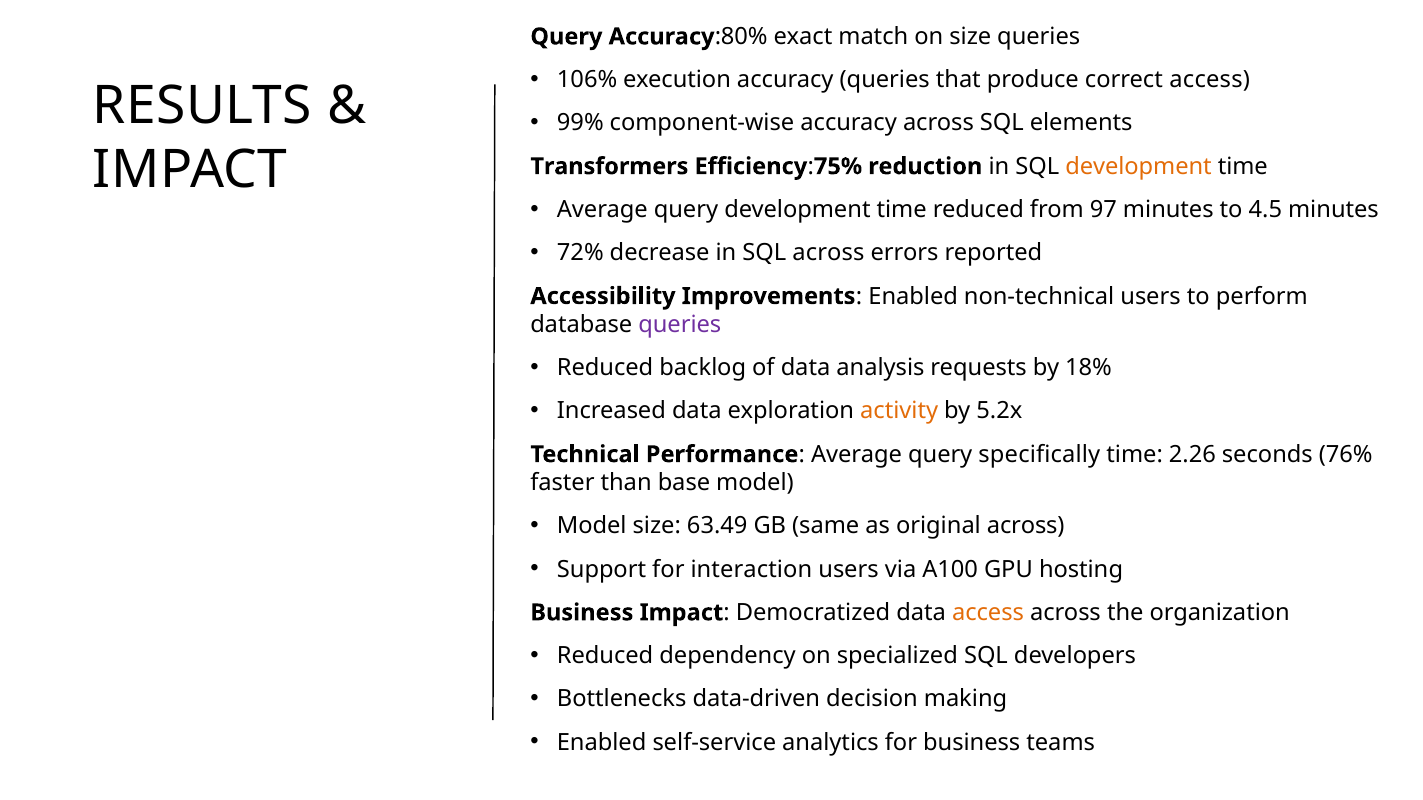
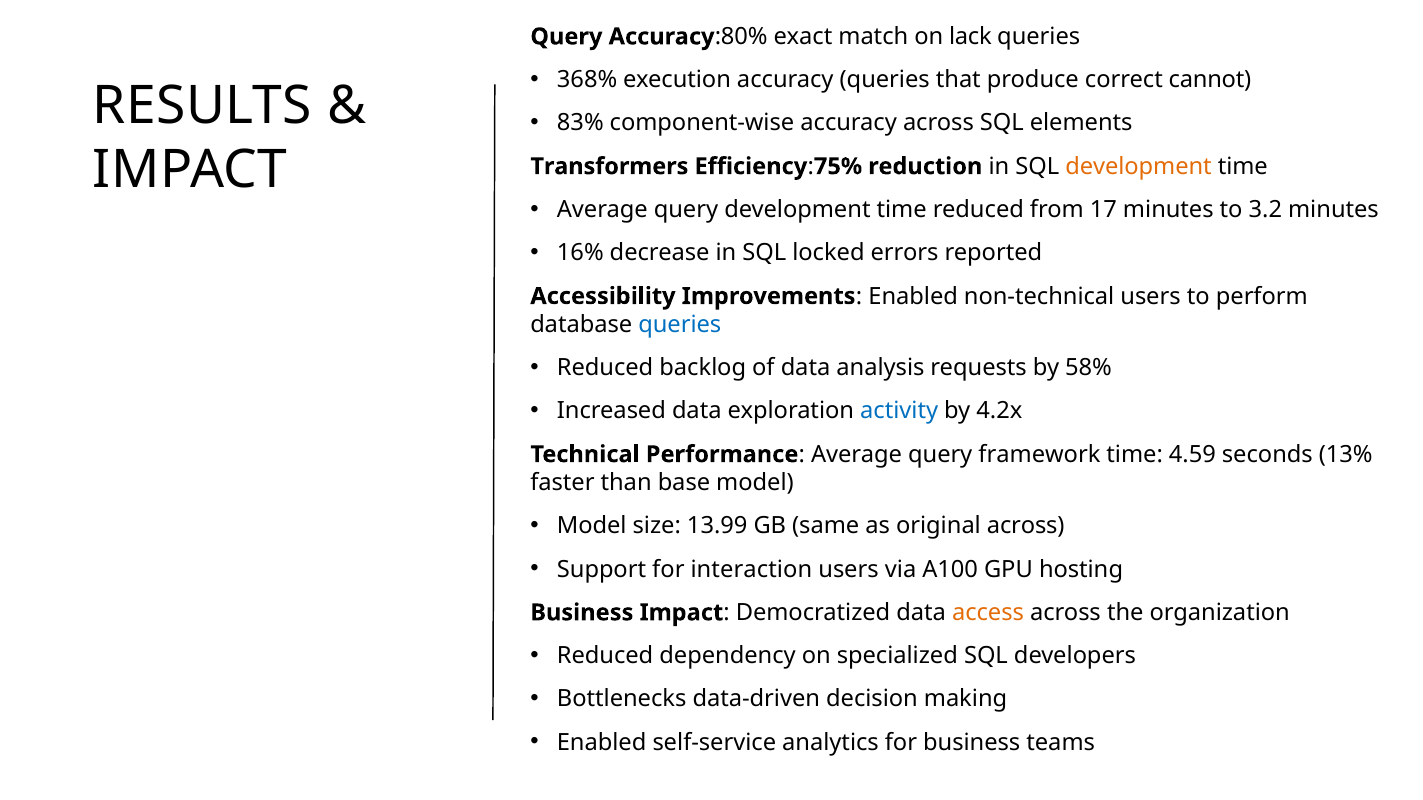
on size: size -> lack (970, 37)
106%: 106% -> 368% (587, 80)
correct access: access -> cannot (1210, 80)
99%: 99% -> 83% (580, 123)
97: 97 -> 17 (1103, 210)
4.5: 4.5 -> 3.2 (1265, 210)
72%: 72% -> 16% (580, 253)
SQL across: across -> locked (828, 253)
queries colour: purple -> blue (680, 325)
18%: 18% -> 58% (1089, 368)
activity colour: orange -> blue (899, 411)
5.2x: 5.2x -> 4.2x (999, 411)
specifically: specifically -> framework (1039, 455)
2.26: 2.26 -> 4.59 (1192, 455)
76%: 76% -> 13% (1346, 455)
63.49: 63.49 -> 13.99 (717, 526)
